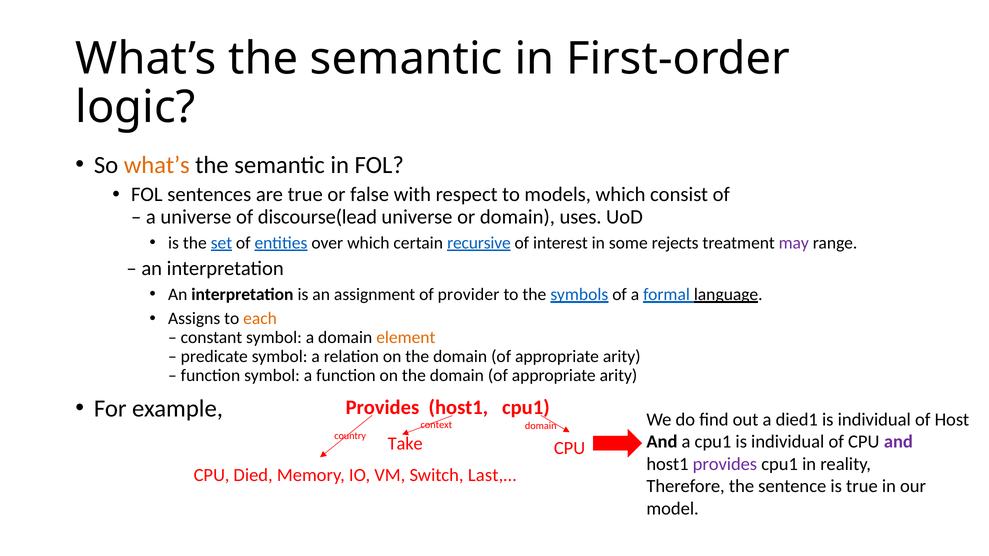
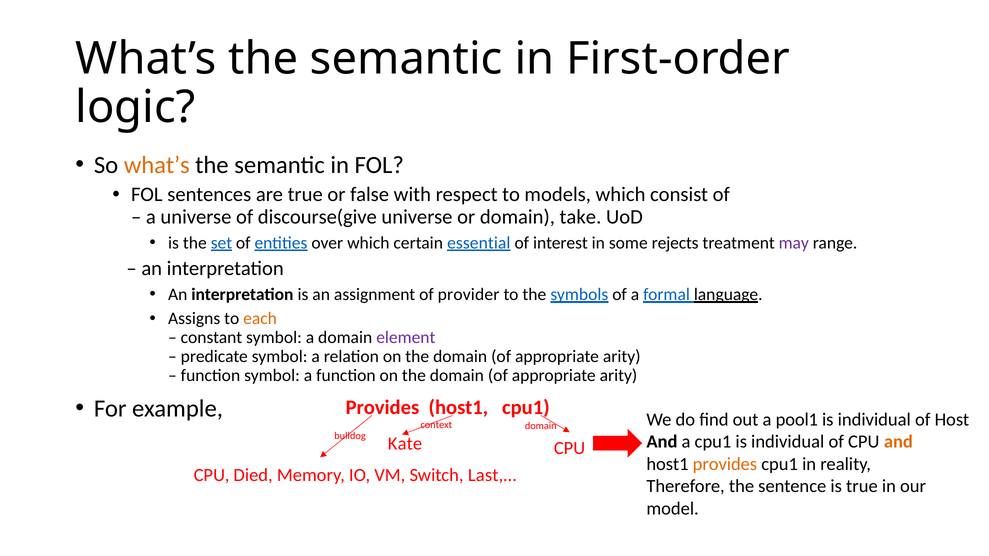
discourse(lead: discourse(lead -> discourse(give (317, 217)
uses: uses -> take (580, 217)
recursive: recursive -> essential (479, 243)
element colour: orange -> purple (406, 338)
died1: died1 -> pool1 (797, 420)
country: country -> bulldog (350, 436)
and colour: purple -> orange (898, 442)
Take: Take -> Kate (405, 444)
provides colour: purple -> orange (725, 464)
